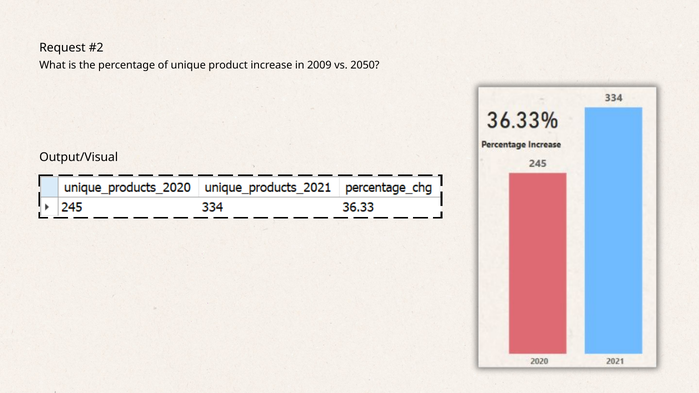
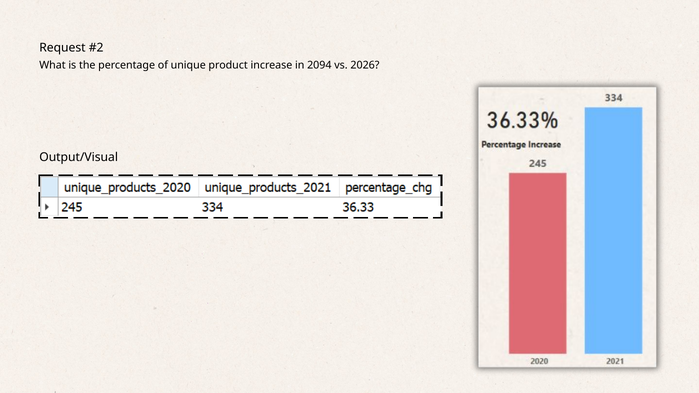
2009: 2009 -> 2094 (319, 65)
2050: 2050 -> 2026 (365, 65)
